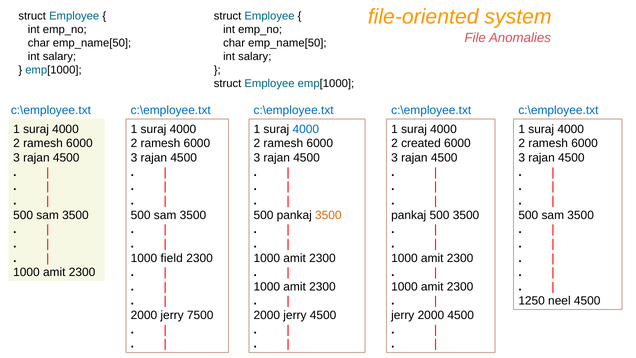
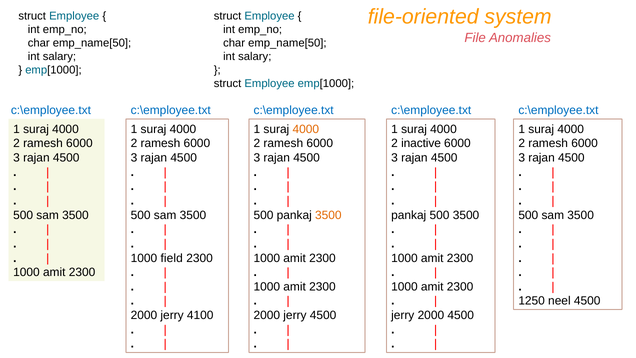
4000 colour: blue -> orange (306, 129)
created: created -> inactive (421, 143)
7500: 7500 -> 4100 (200, 315)
